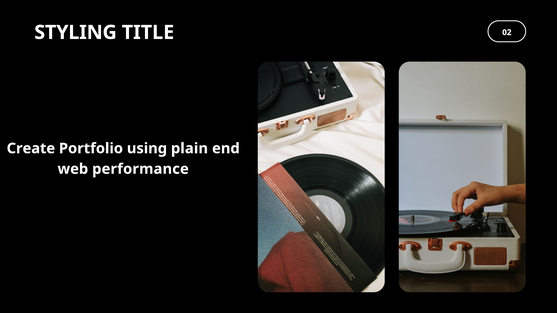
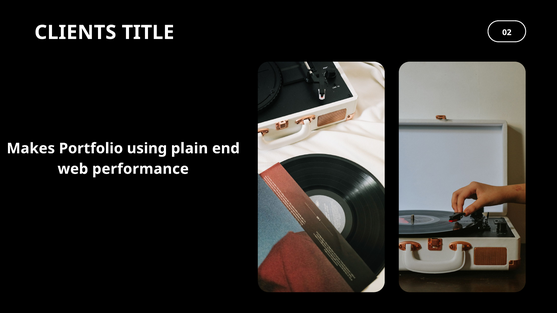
STYLING: STYLING -> CLIENTS (75, 32)
Create: Create -> Makes (31, 149)
